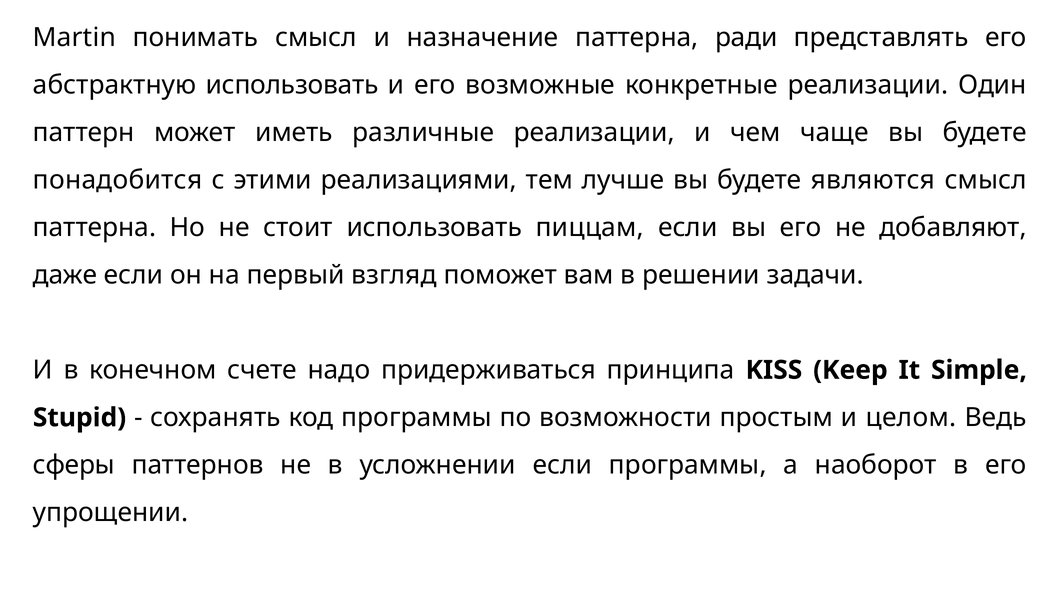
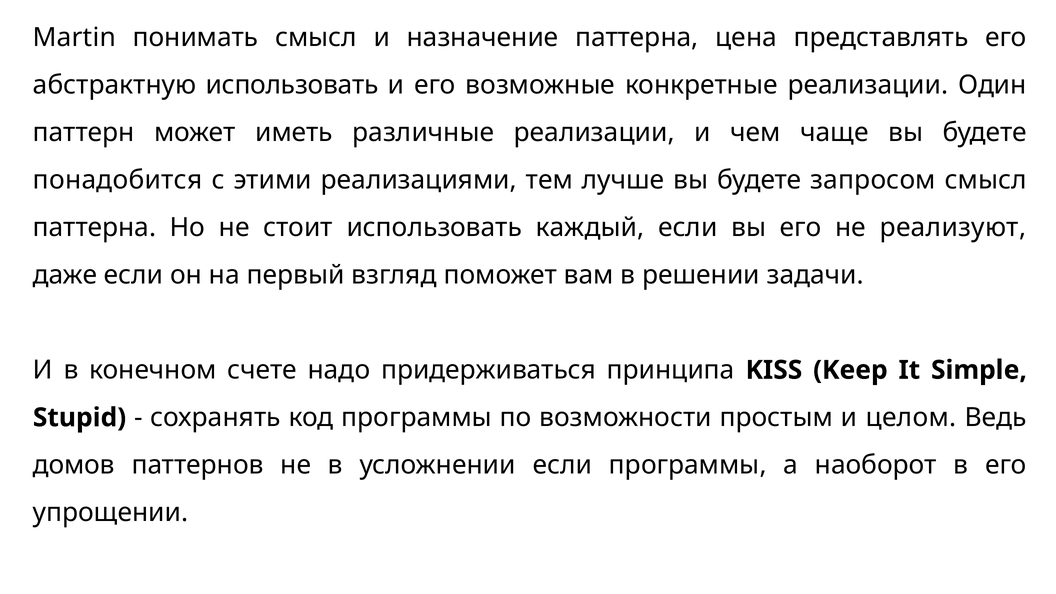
ради: ради -> цена (746, 37)
являются: являются -> запросом (873, 180)
пиццам: пиццам -> каждый (590, 227)
добавляют: добавляют -> реализуют (953, 227)
сферы: сферы -> домов (74, 465)
